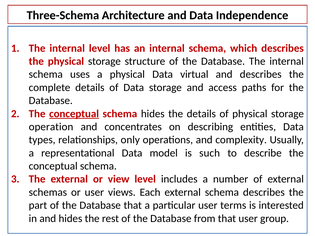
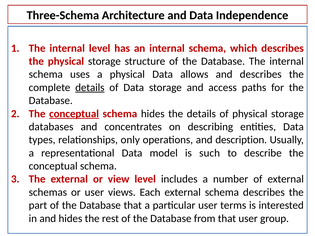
virtual: virtual -> allows (194, 74)
details underline: none -> present (90, 88)
operation: operation -> databases (51, 127)
complexity: complexity -> description (241, 140)
